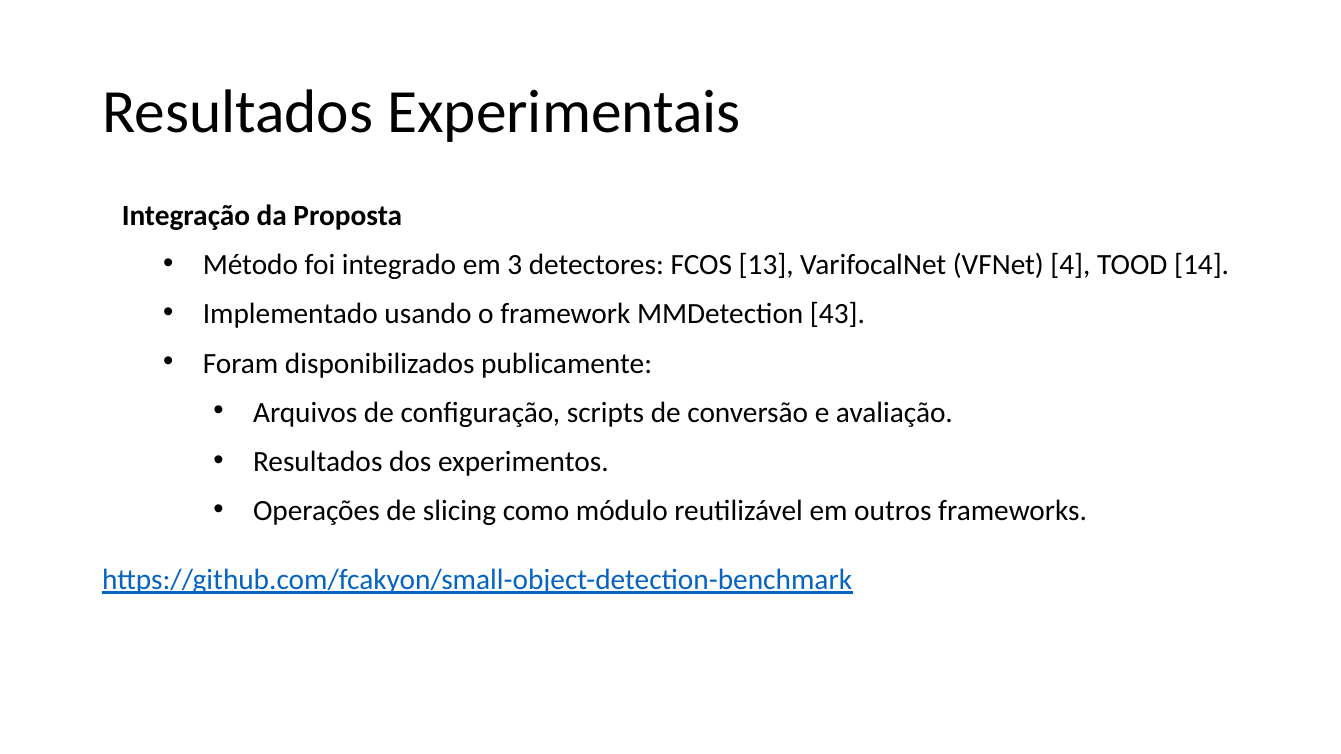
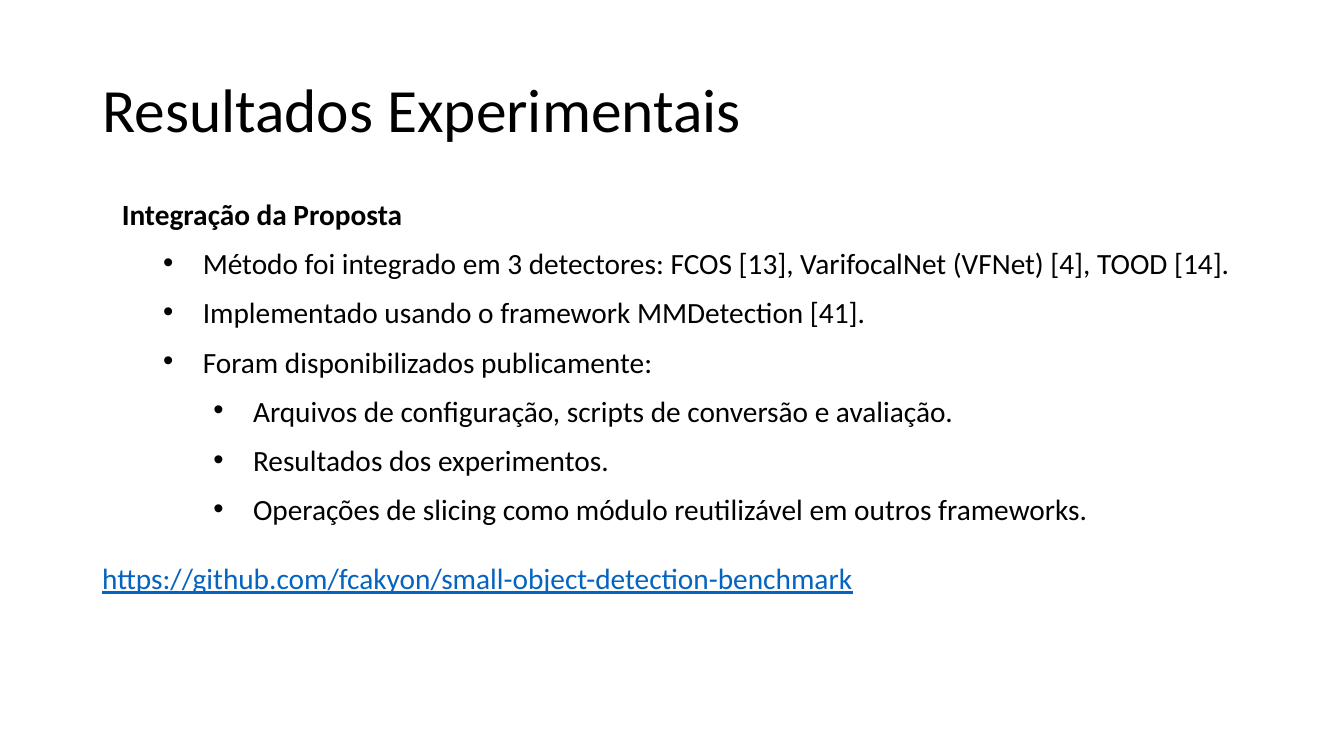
43: 43 -> 41 (837, 314)
